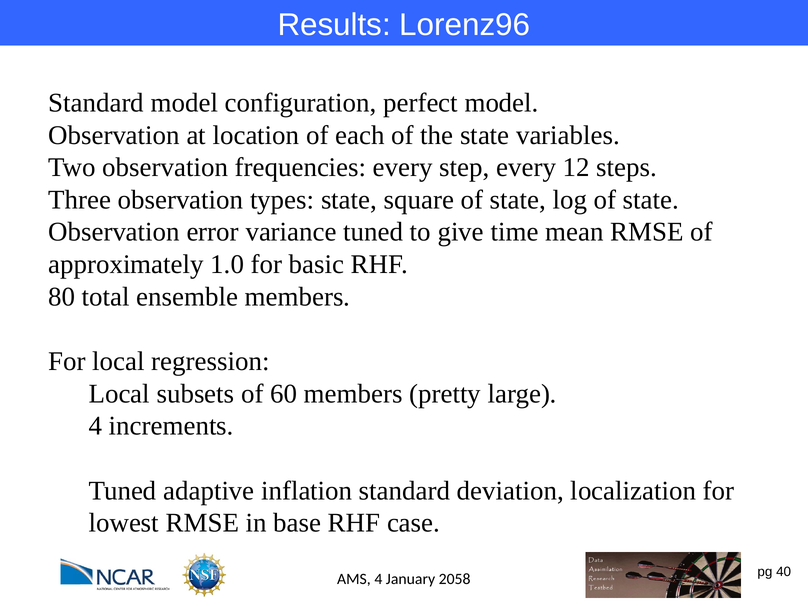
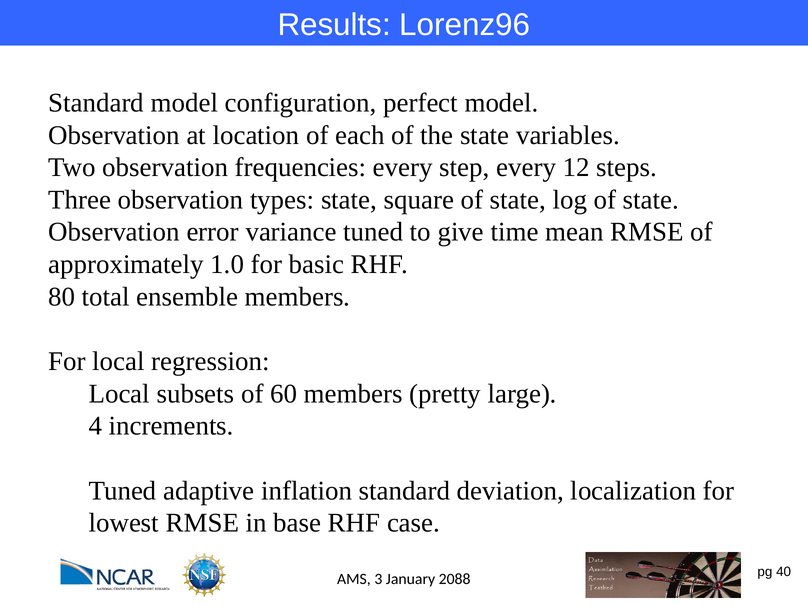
AMS 4: 4 -> 3 (378, 579)
2058: 2058 -> 2088 (455, 579)
